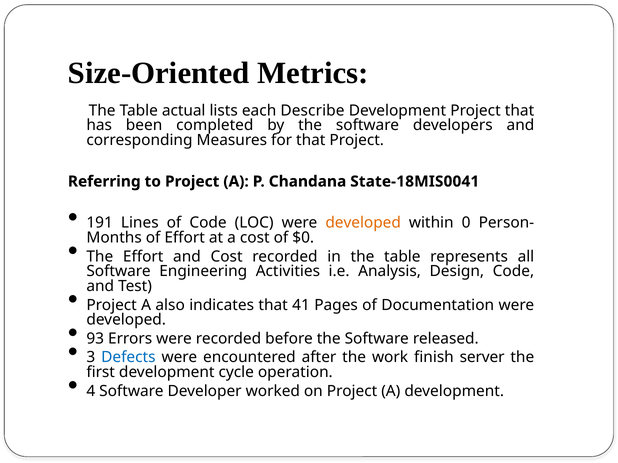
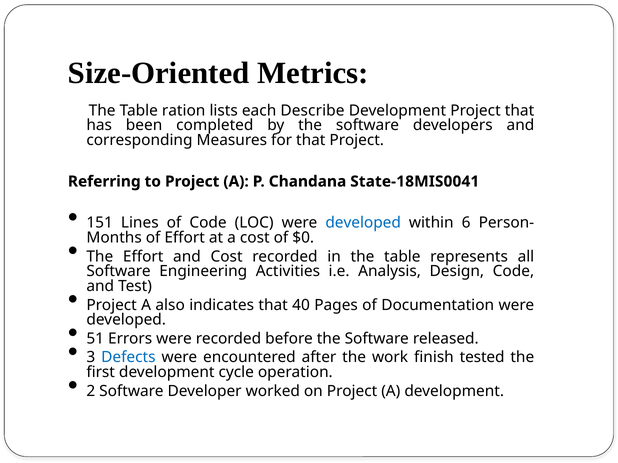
actual: actual -> ration (184, 111)
191: 191 -> 151 (100, 223)
developed colour: orange -> blue (363, 223)
0: 0 -> 6 (466, 223)
41: 41 -> 40 (301, 305)
93: 93 -> 51 (95, 339)
server: server -> tested (482, 358)
4: 4 -> 2 (91, 391)
